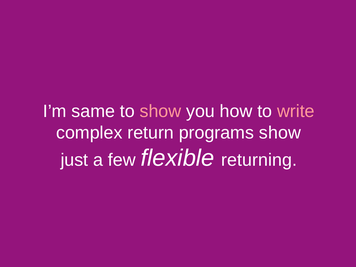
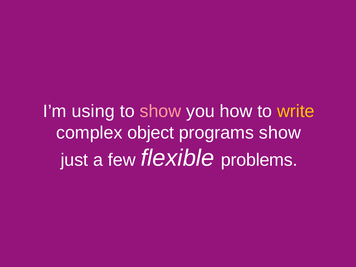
same: same -> using (93, 111)
write colour: pink -> yellow (296, 111)
return: return -> object (151, 133)
returning: returning -> problems (259, 160)
